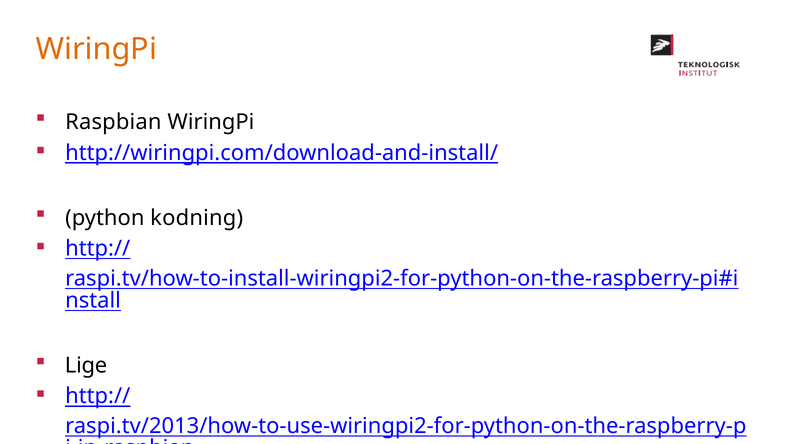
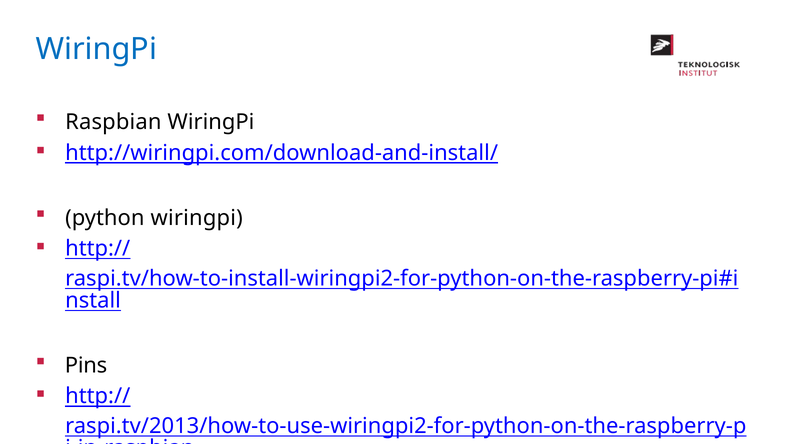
WiringPi colour: orange -> blue (96, 49)
python kodning: kodning -> wiringpi (197, 218)
Lige: Lige -> Pins (86, 366)
